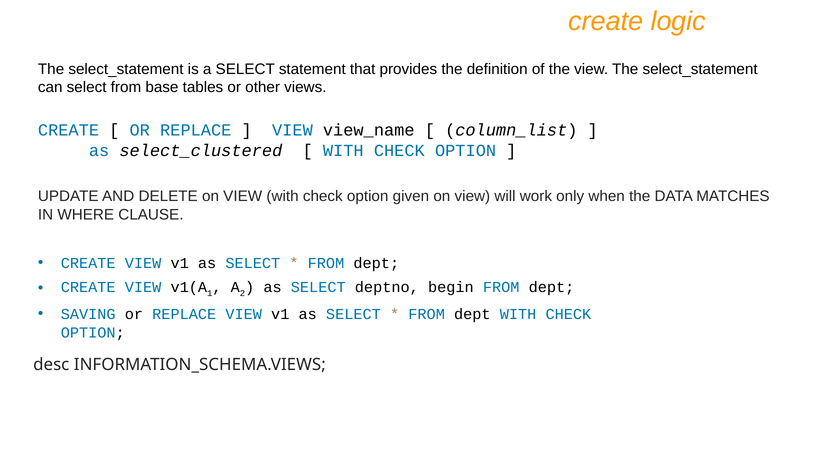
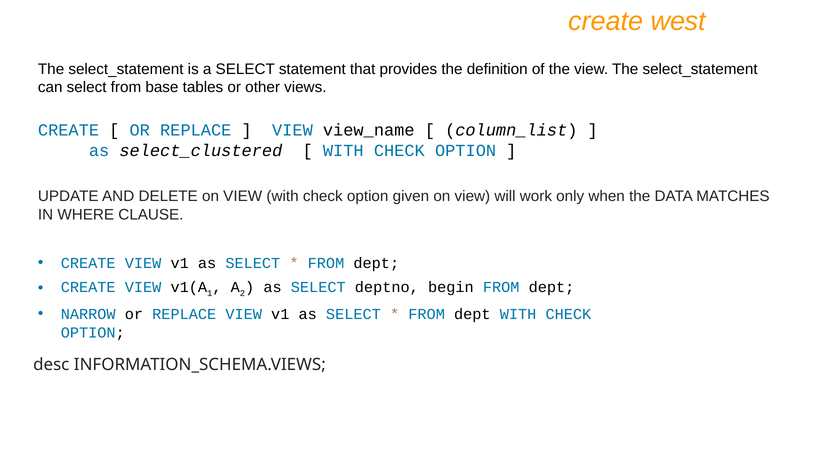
logic: logic -> west (678, 21)
SAVING: SAVING -> NARROW (88, 314)
